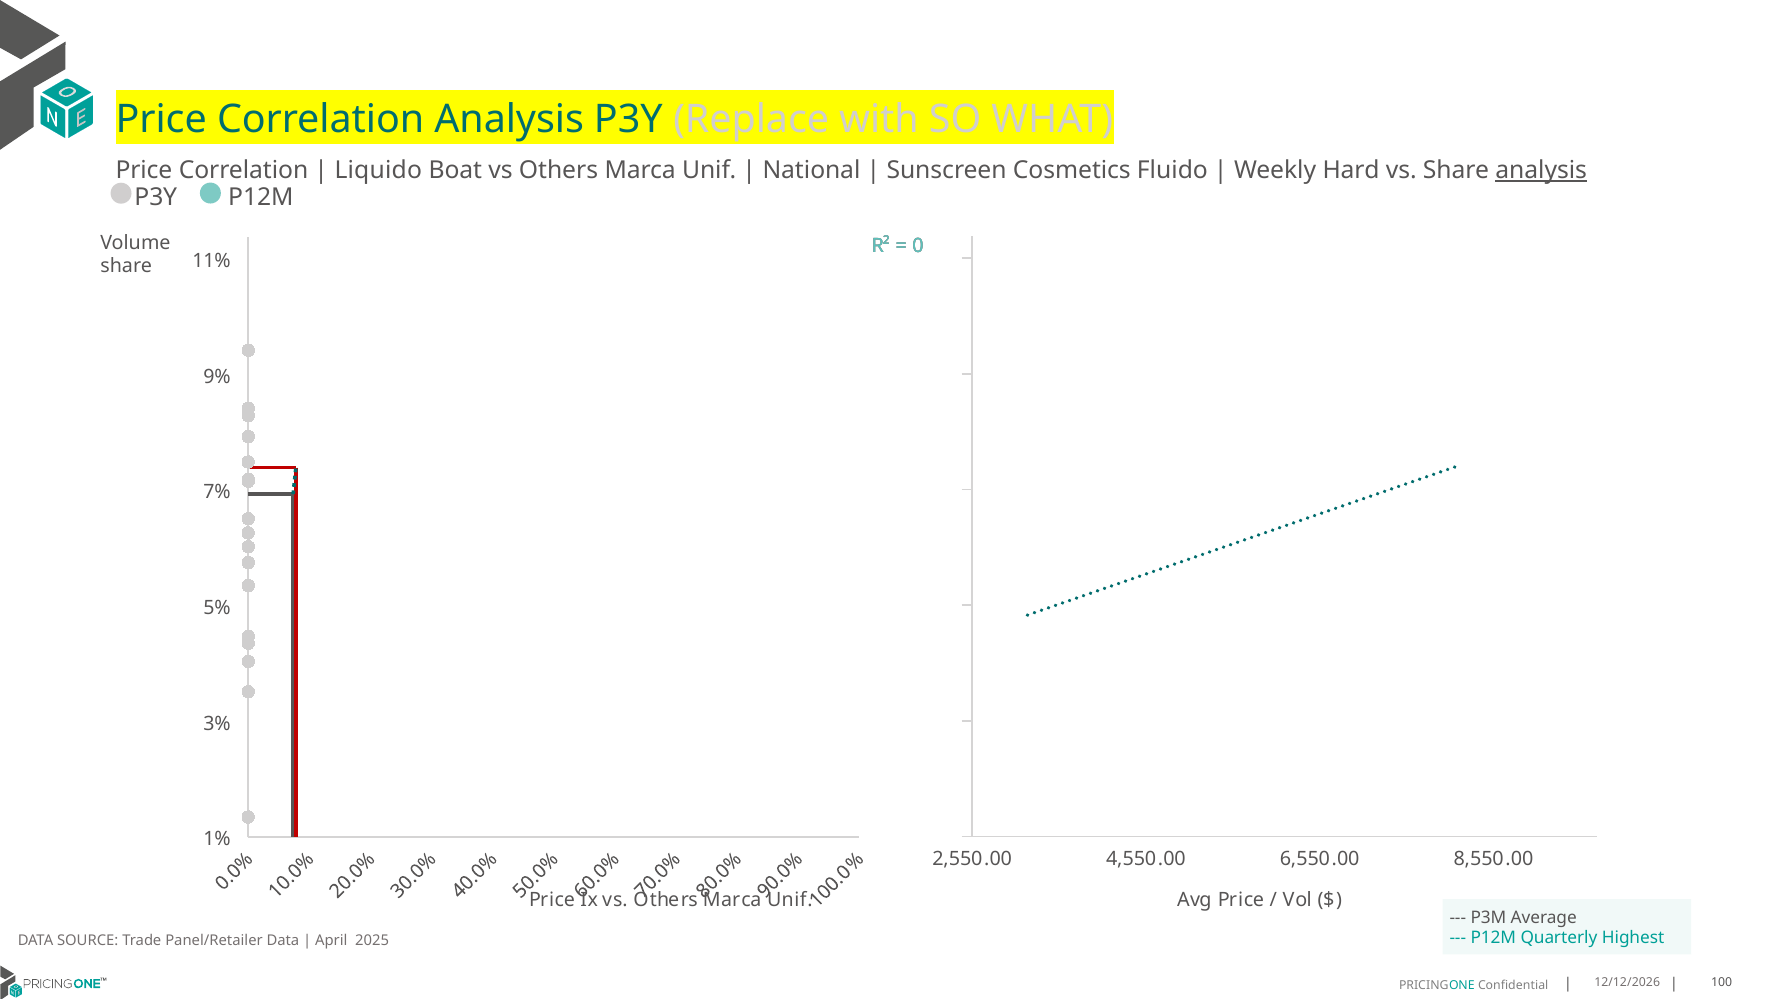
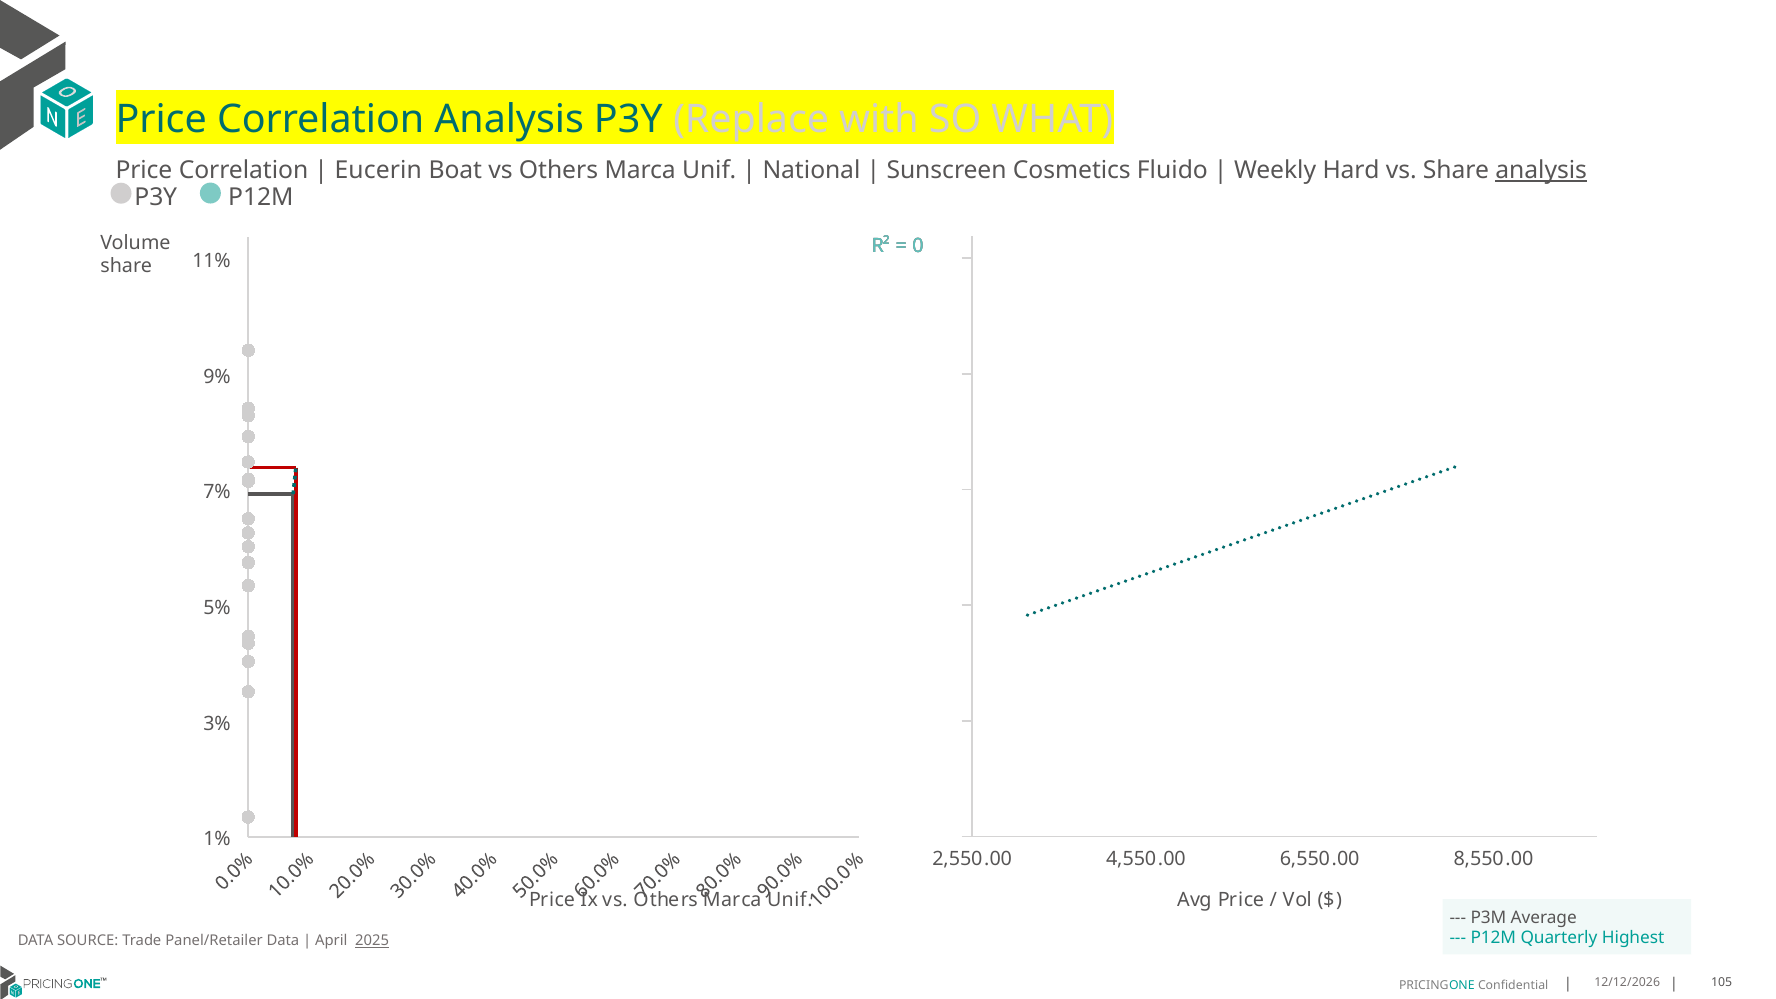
Liquido: Liquido -> Eucerin (378, 171)
2025 underline: none -> present (372, 941)
100: 100 -> 105 (1722, 982)
